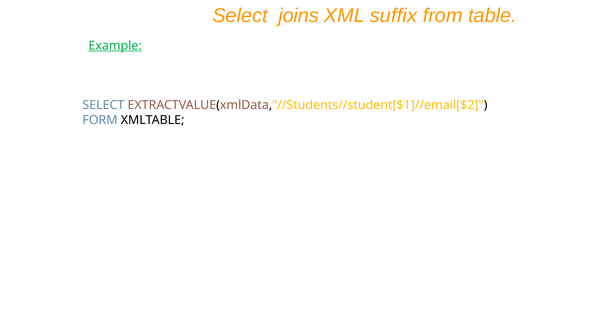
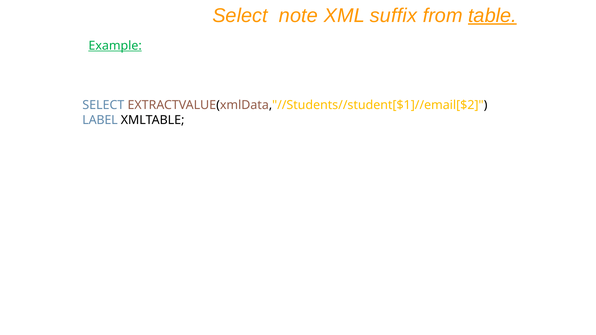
joins: joins -> note (298, 16)
table underline: none -> present (492, 16)
FORM: FORM -> LABEL (100, 120)
